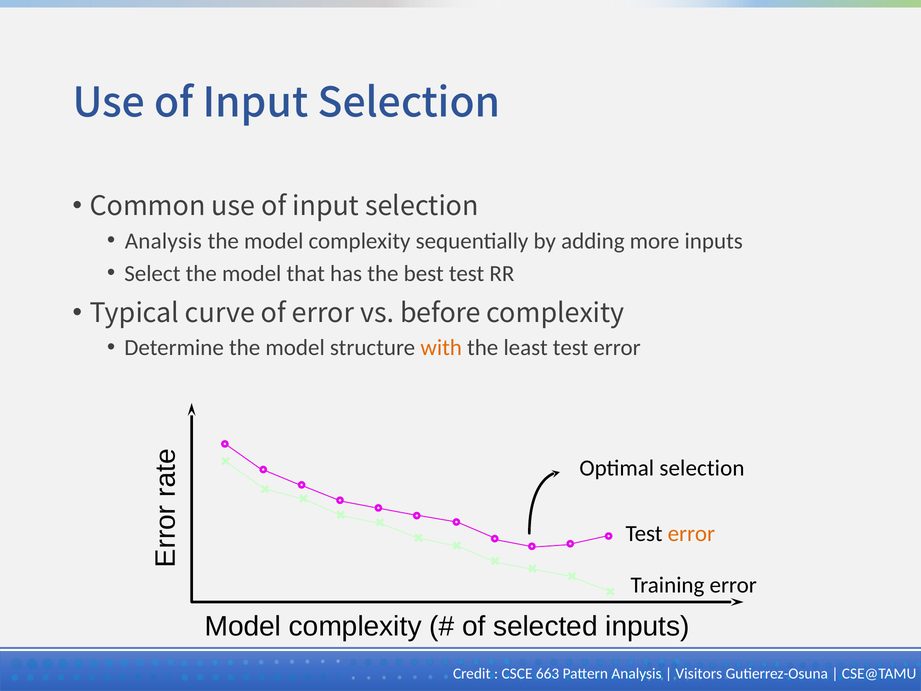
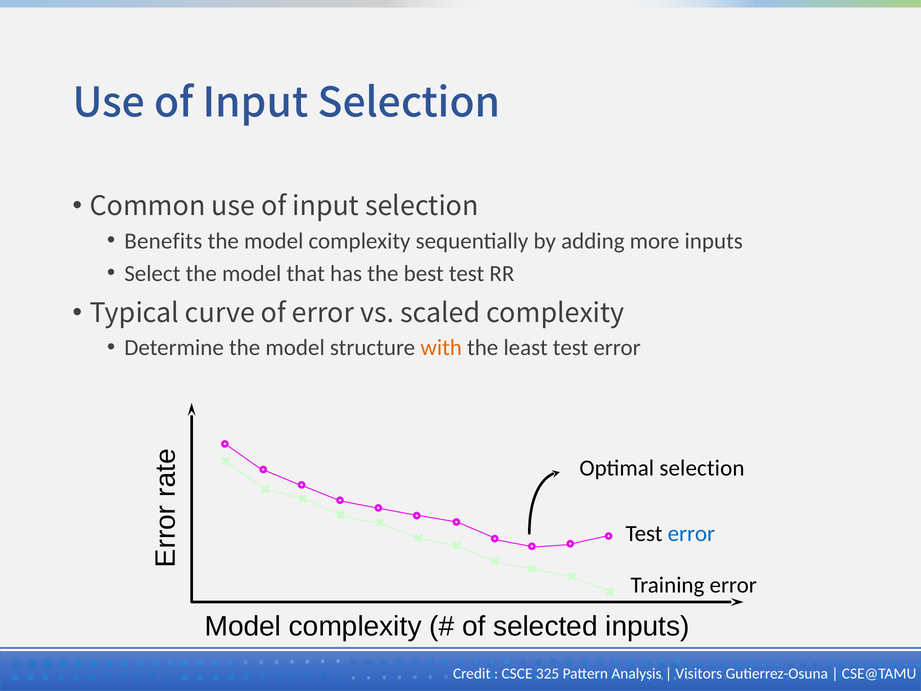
Analysis: Analysis -> Benefits (163, 241)
before: before -> scaled (440, 313)
error colour: orange -> blue (691, 534)
663: 663 -> 325 (548, 673)
